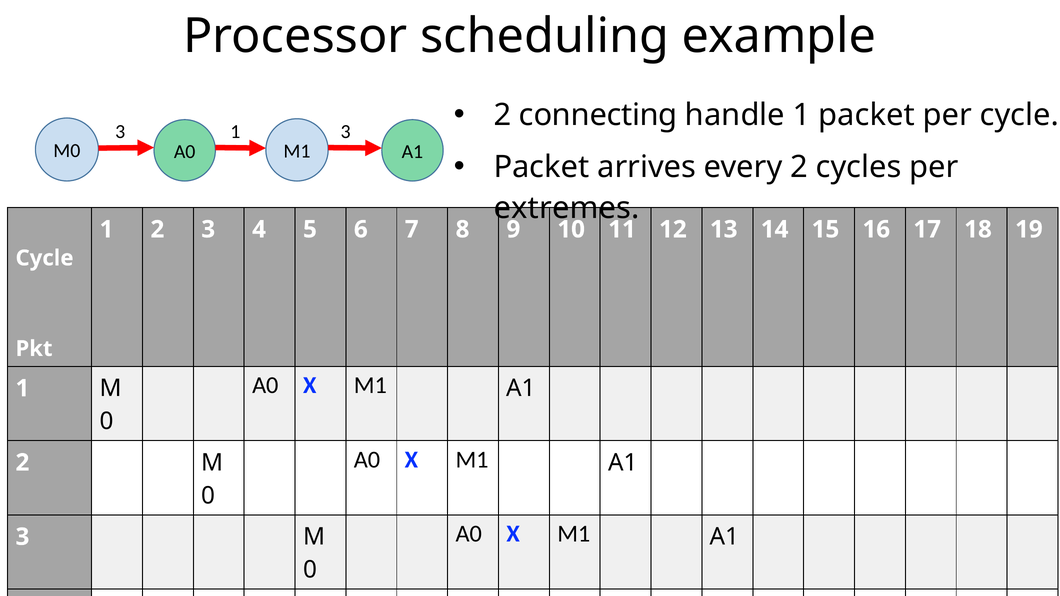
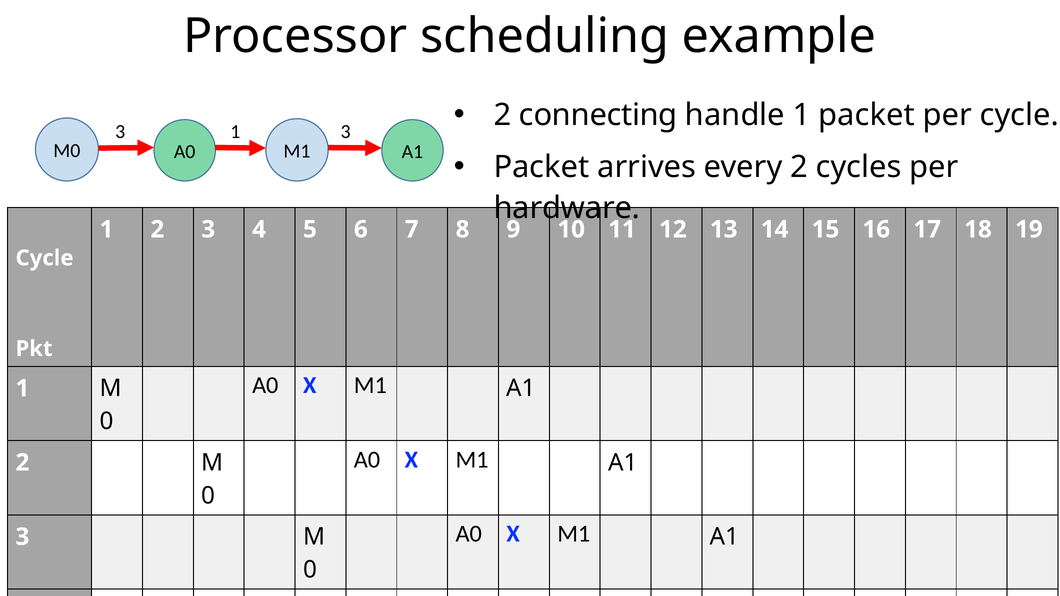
extremes: extremes -> hardware (567, 208)
